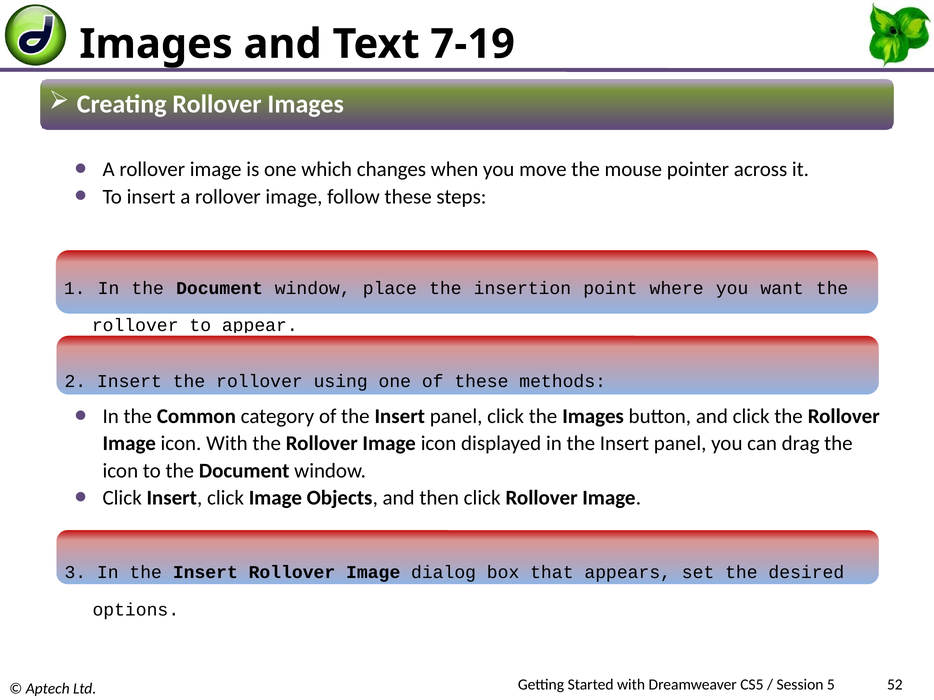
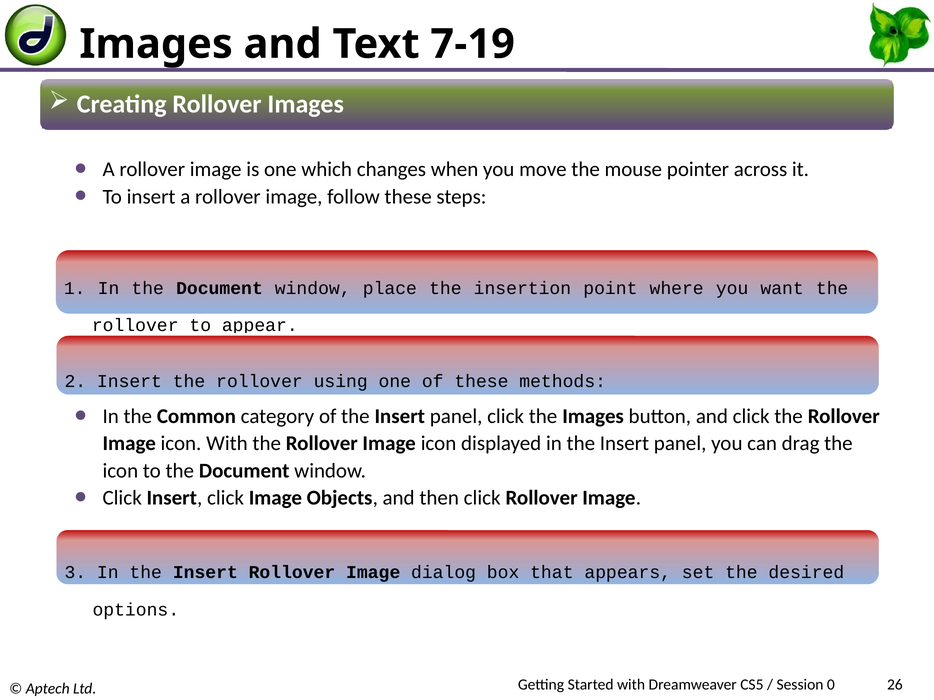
5: 5 -> 0 (831, 685)
52: 52 -> 26 (895, 685)
